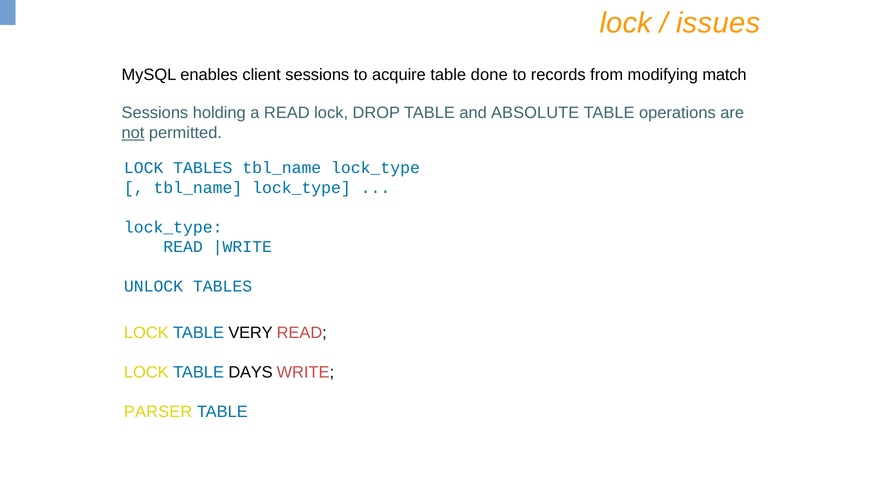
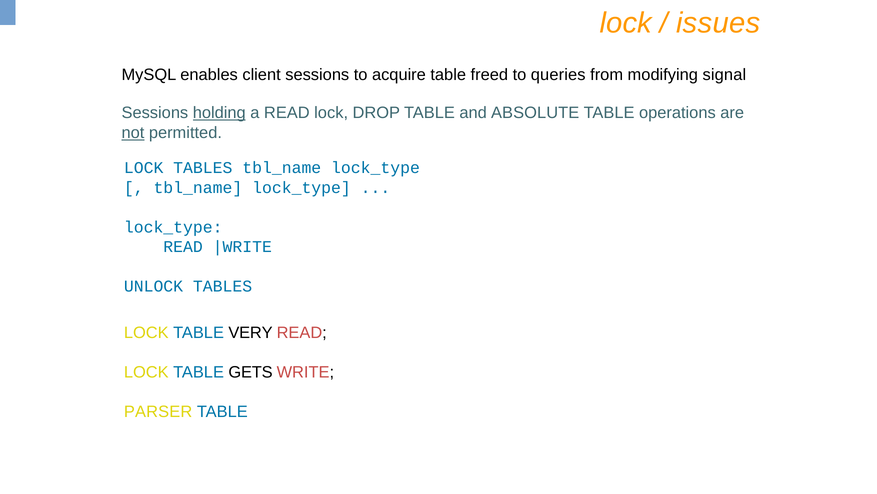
done: done -> freed (489, 75)
records: records -> queries (558, 75)
match: match -> signal (724, 75)
holding underline: none -> present (219, 113)
DAYS: DAYS -> GETS (251, 372)
